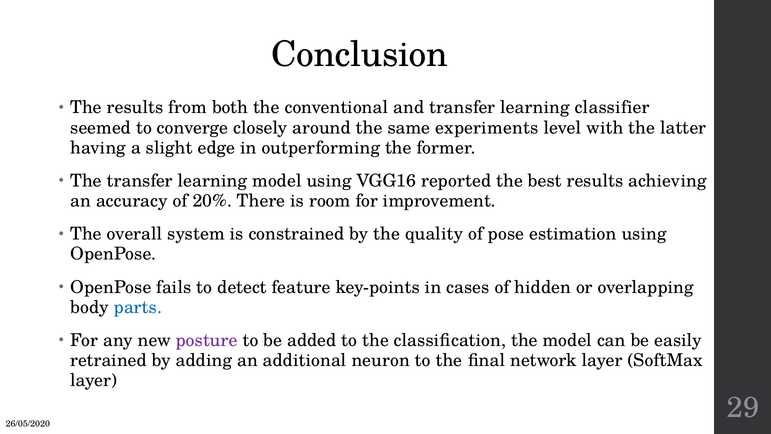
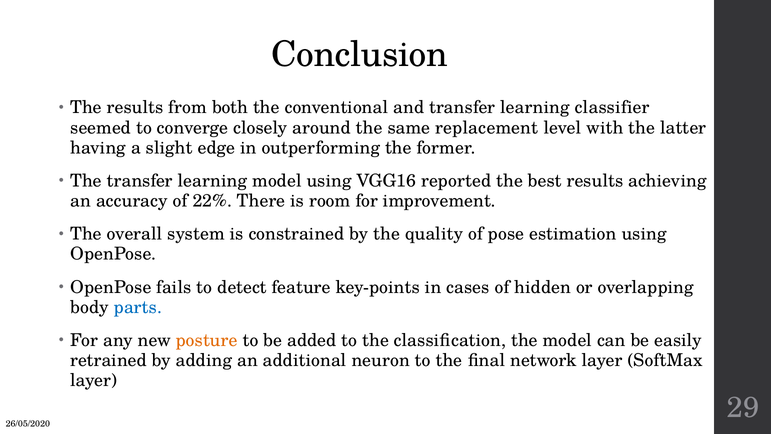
experiments: experiments -> replacement (487, 128)
20%: 20% -> 22% (212, 201)
posture colour: purple -> orange (207, 340)
